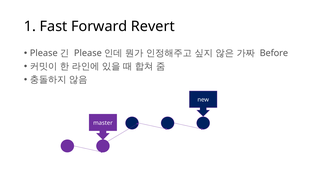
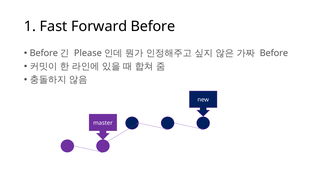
Forward Revert: Revert -> Before (153, 26)
Please: Please -> Before (44, 53)
